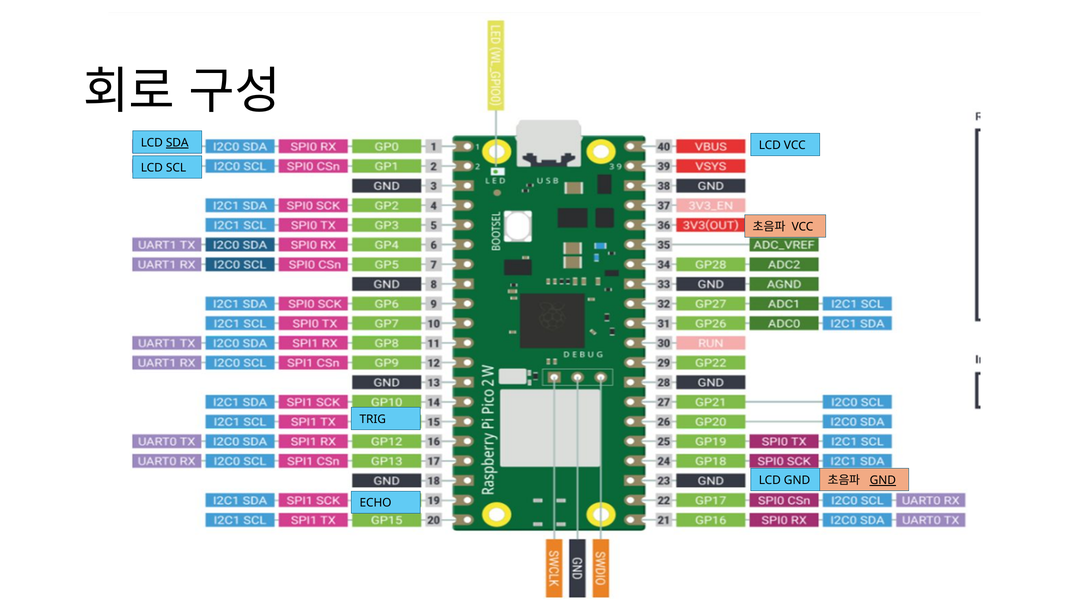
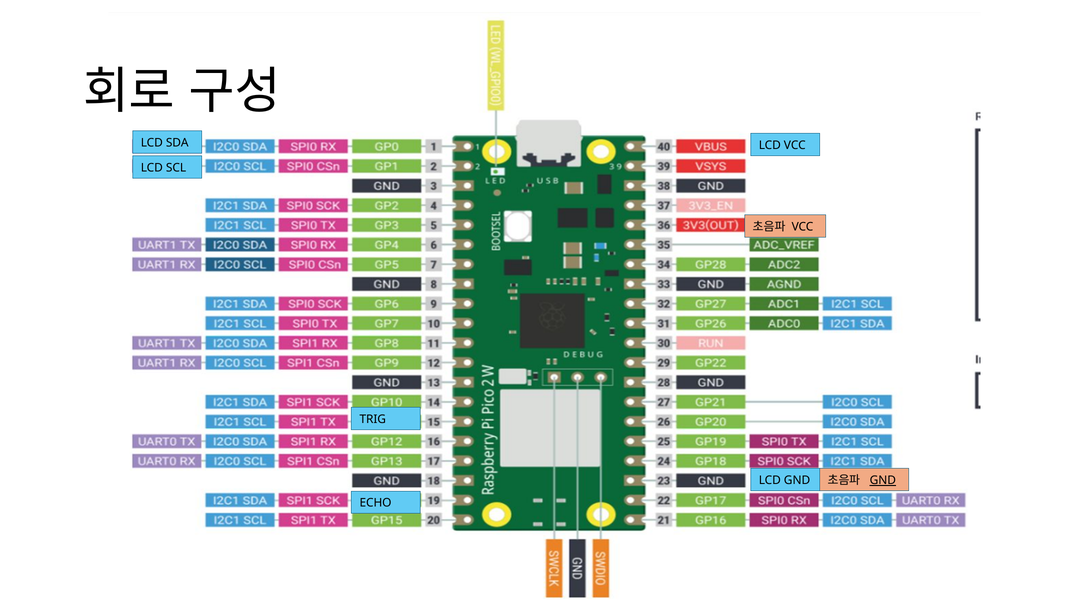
SDA underline: present -> none (177, 143)
